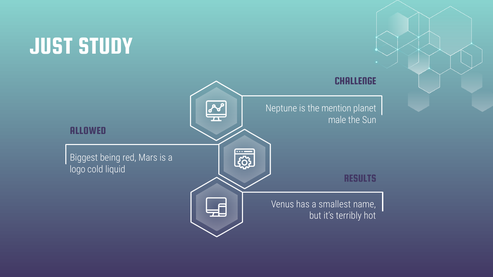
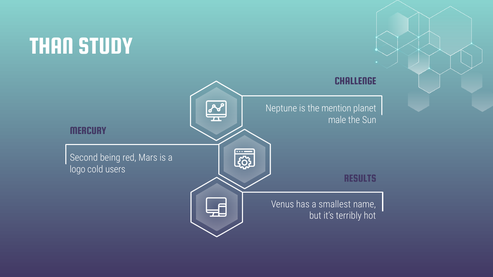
JUST: JUST -> THAN (52, 46)
ALLOWED: ALLOWED -> MERCURY (88, 131)
Biggest: Biggest -> Second (84, 158)
liquid: liquid -> users (115, 169)
